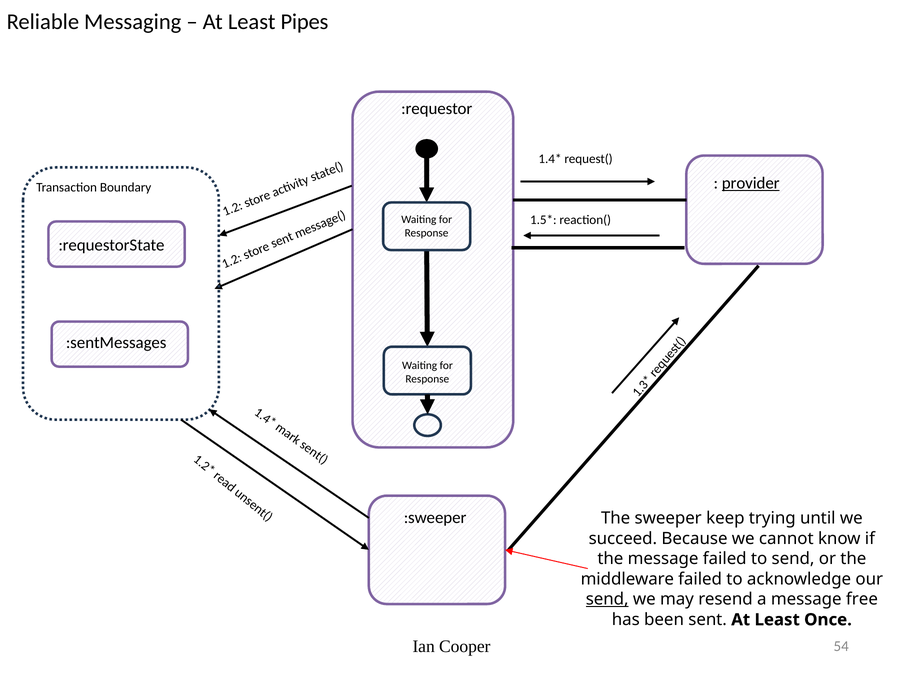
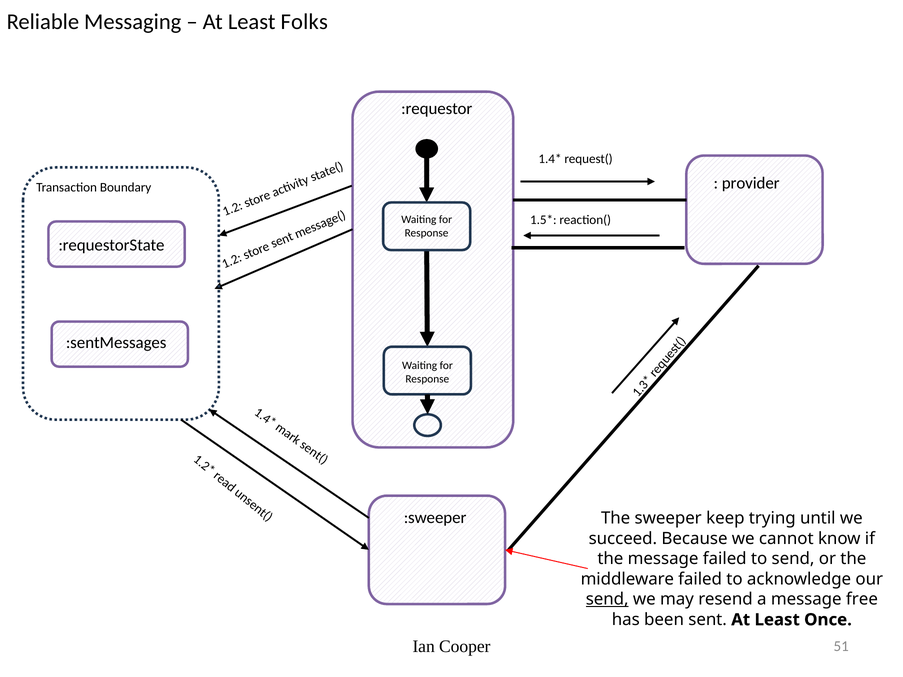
Pipes: Pipes -> Folks (304, 22)
provider underline: present -> none (751, 183)
54: 54 -> 51 (841, 647)
